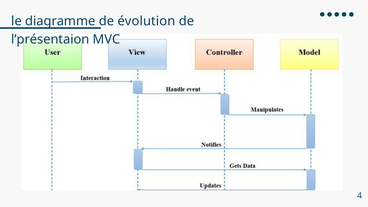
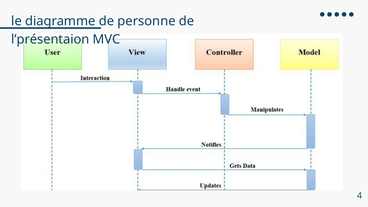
évolution: évolution -> personne (147, 21)
